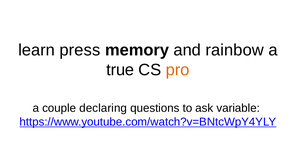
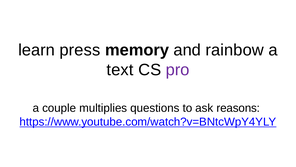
true: true -> text (120, 70)
pro colour: orange -> purple (178, 70)
declaring: declaring -> multiplies (103, 108)
variable: variable -> reasons (238, 108)
